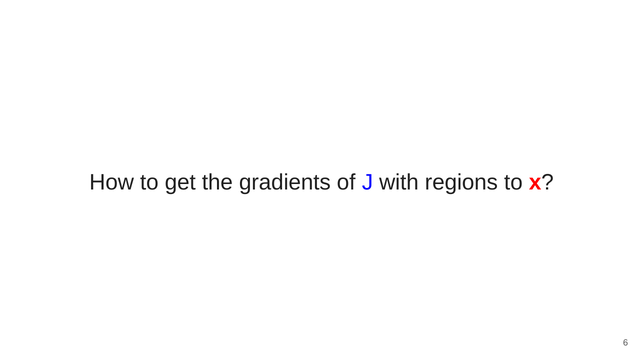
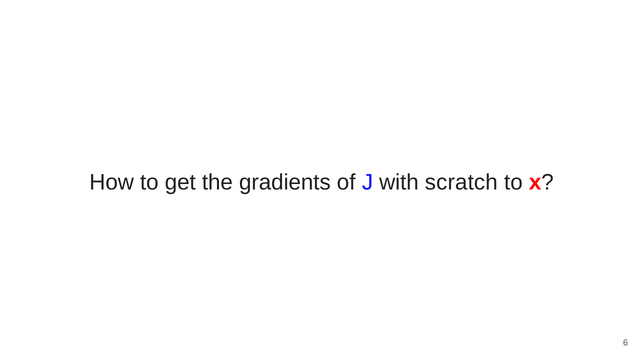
regions: regions -> scratch (461, 182)
